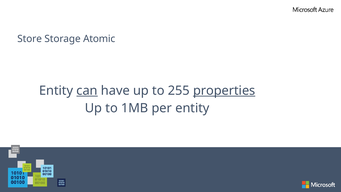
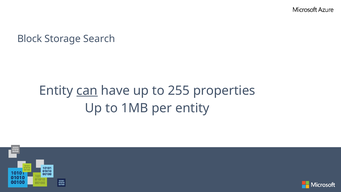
Store: Store -> Block (30, 39)
Atomic: Atomic -> Search (99, 39)
properties underline: present -> none (224, 91)
